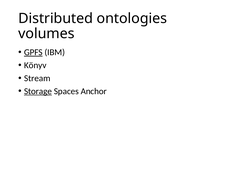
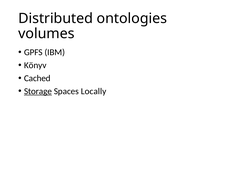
GPFS underline: present -> none (33, 52)
Stream: Stream -> Cached (37, 78)
Anchor: Anchor -> Locally (94, 91)
